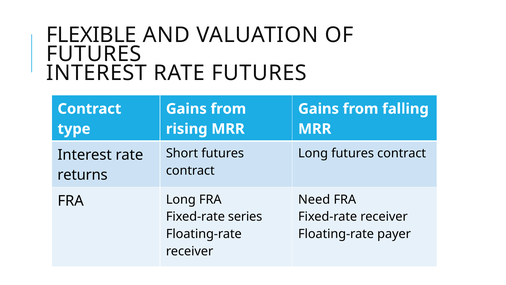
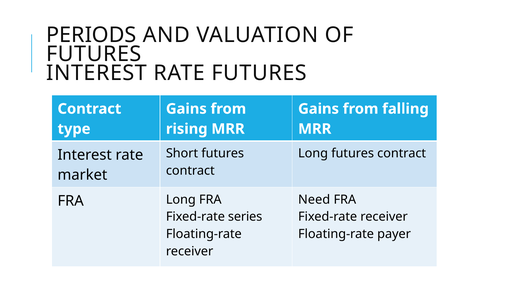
FLEXIBLE: FLEXIBLE -> PERIODS (91, 35)
returns: returns -> market (82, 175)
